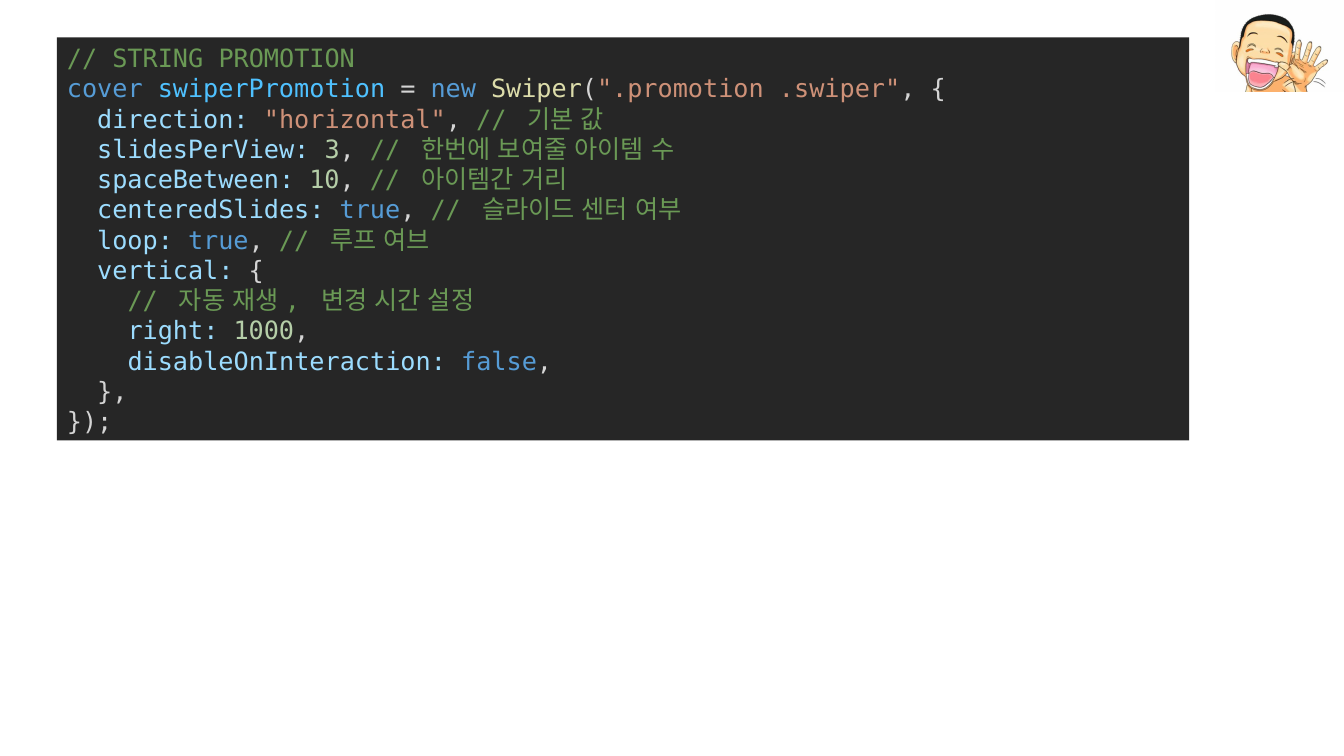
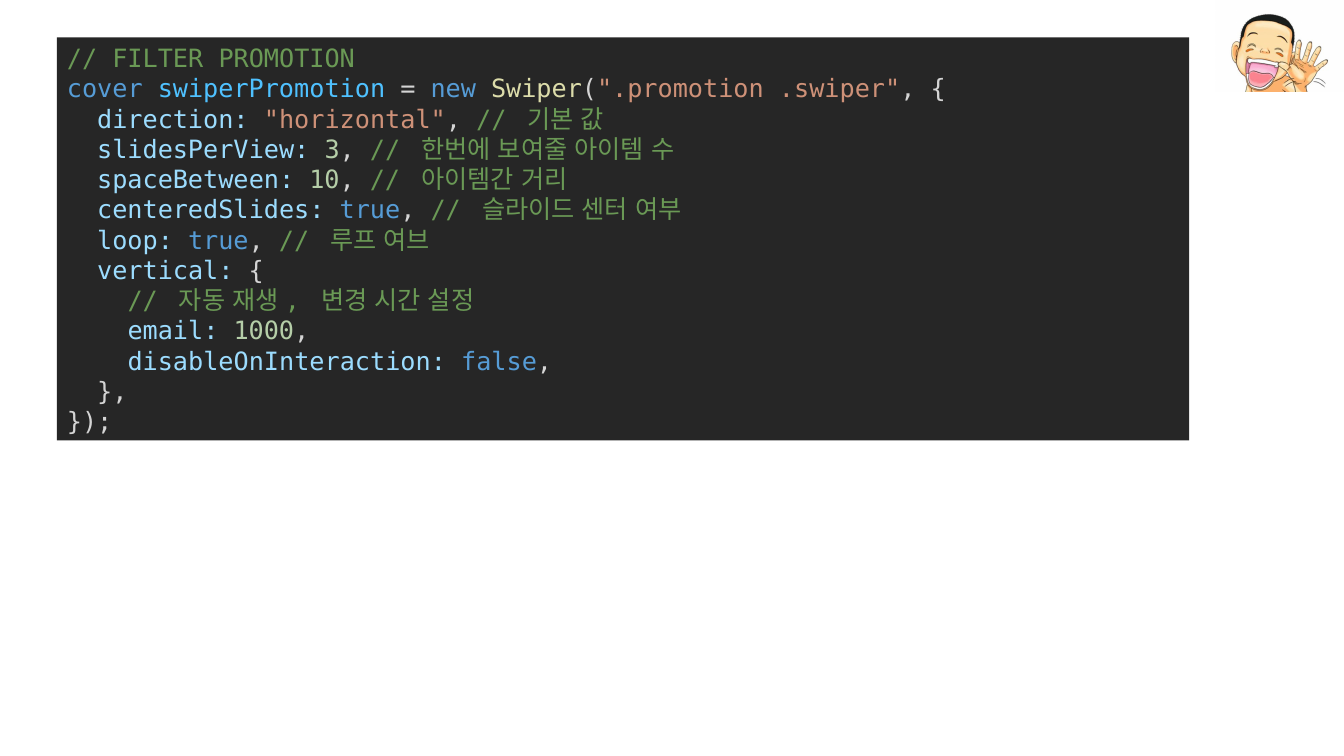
STRING: STRING -> FILTER (158, 59)
right: right -> email (173, 331)
